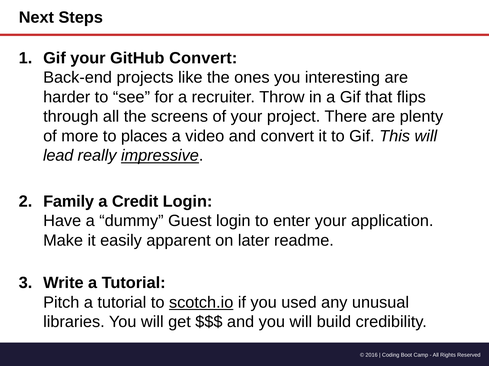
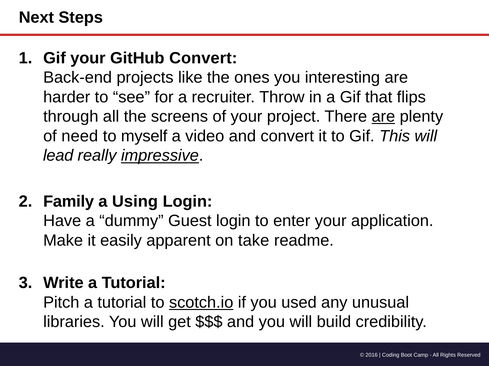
are underline: none -> present (383, 117)
more: more -> need (80, 136)
places: places -> myself (144, 136)
Credit: Credit -> Using (135, 202)
later: later -> take (254, 241)
